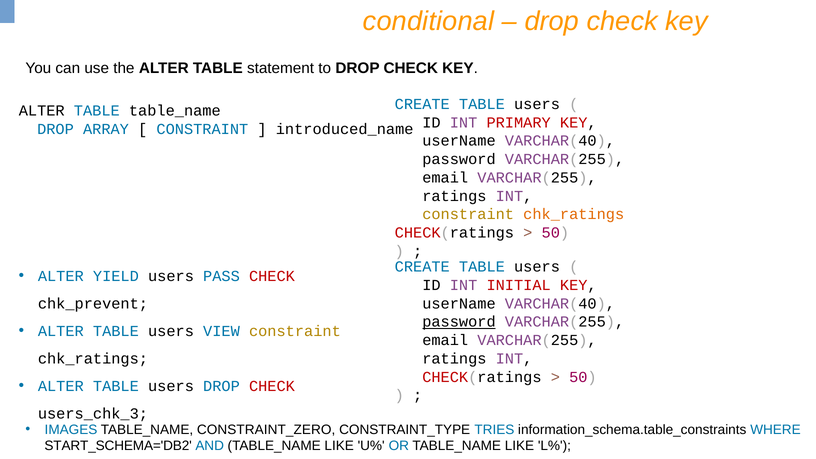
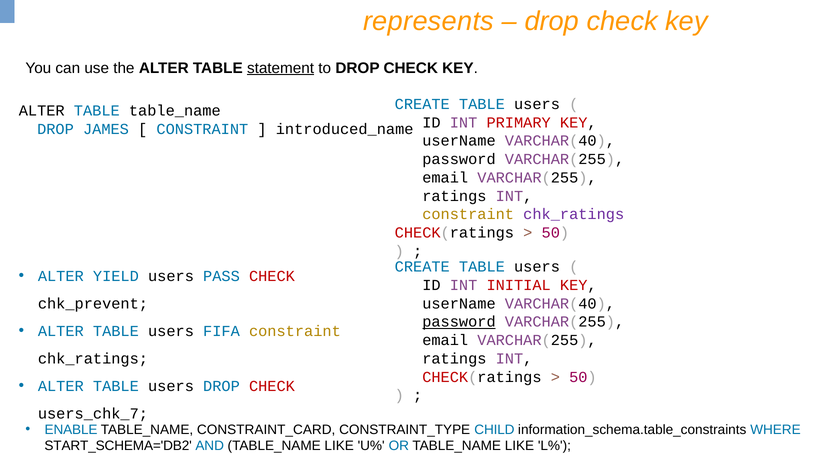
conditional: conditional -> represents (429, 21)
statement underline: none -> present (281, 68)
ARRAY: ARRAY -> JAMES (106, 129)
chk_ratings colour: orange -> purple (574, 214)
VIEW: VIEW -> FIFA (221, 331)
users_chk_3: users_chk_3 -> users_chk_7 (93, 414)
IMAGES: IMAGES -> ENABLE (71, 430)
CONSTRAINT_ZERO: CONSTRAINT_ZERO -> CONSTRAINT_CARD (266, 430)
TRIES: TRIES -> CHILD (494, 430)
